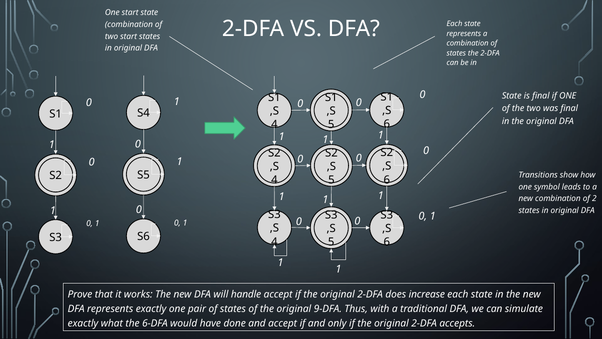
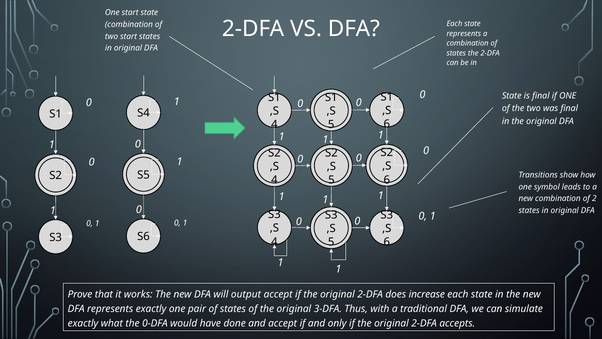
handle: handle -> output (246, 294)
9-DFA: 9-DFA -> 3-DFA (328, 309)
6-DFA: 6-DFA -> 0-DFA (155, 323)
